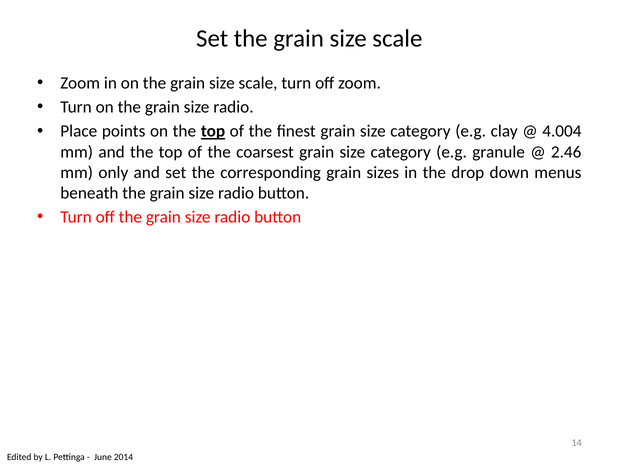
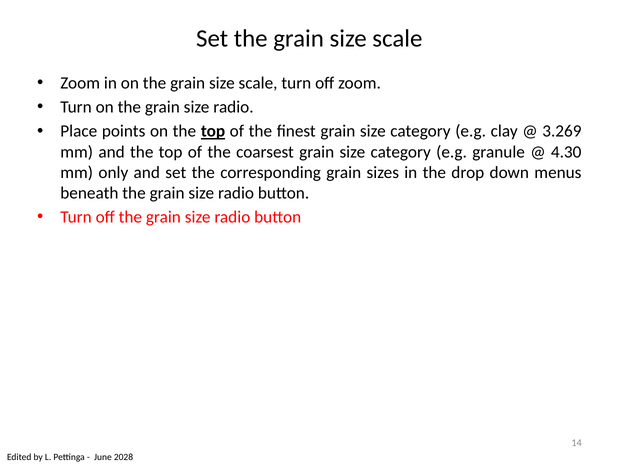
4.004: 4.004 -> 3.269 (562, 131)
2.46: 2.46 -> 4.30 (566, 152)
2014: 2014 -> 2028 (123, 457)
